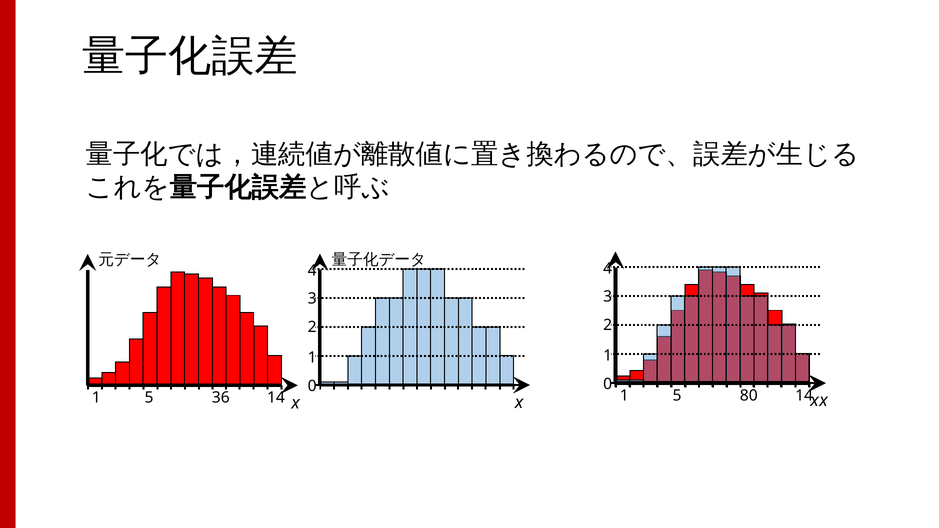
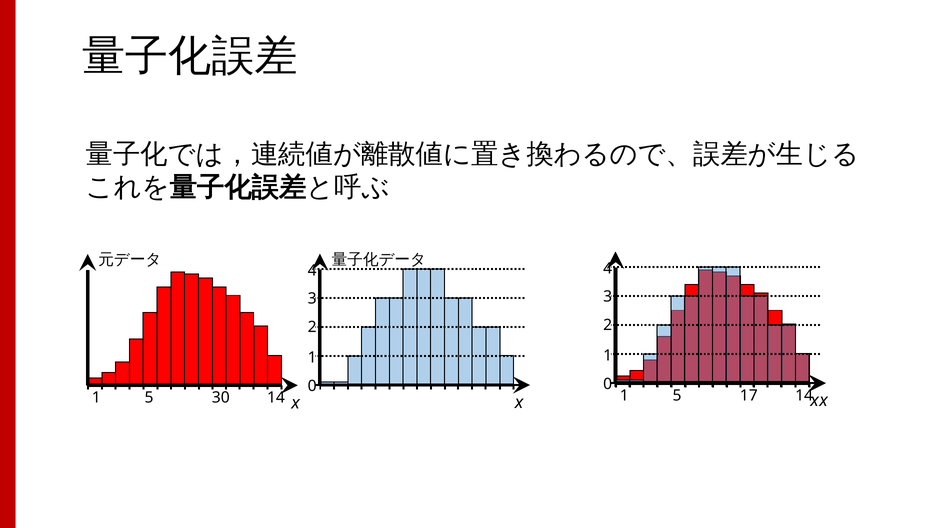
80: 80 -> 17 (749, 396)
36: 36 -> 30 (221, 398)
